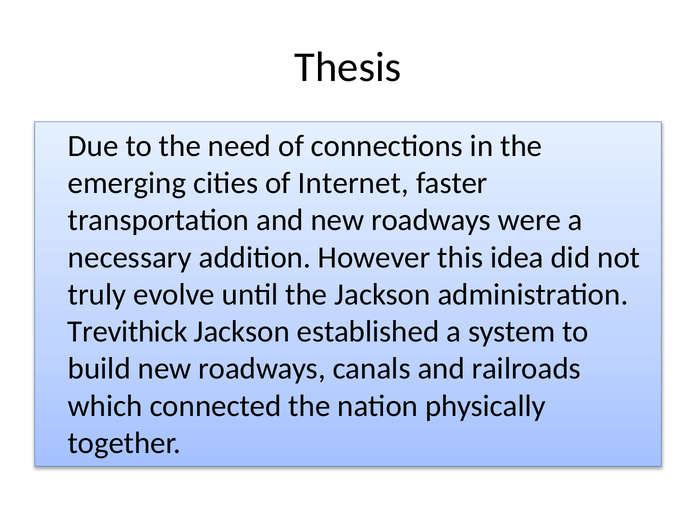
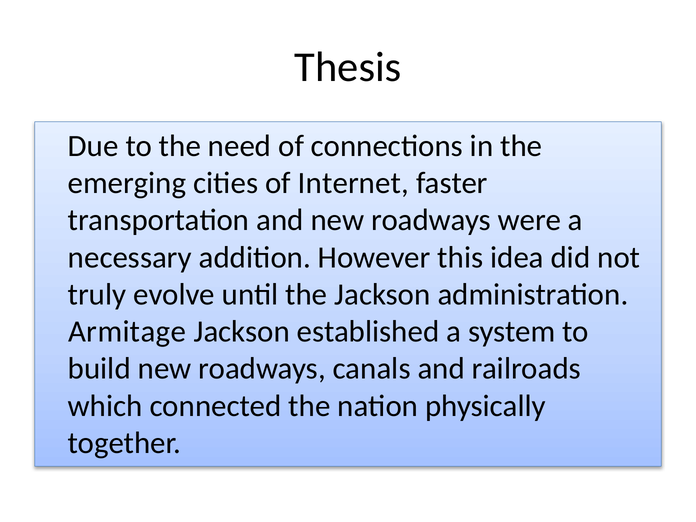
Trevithick: Trevithick -> Armitage (127, 332)
